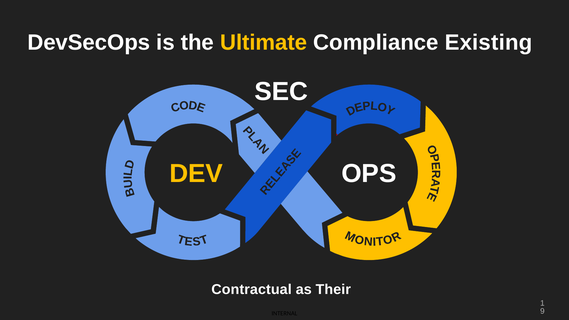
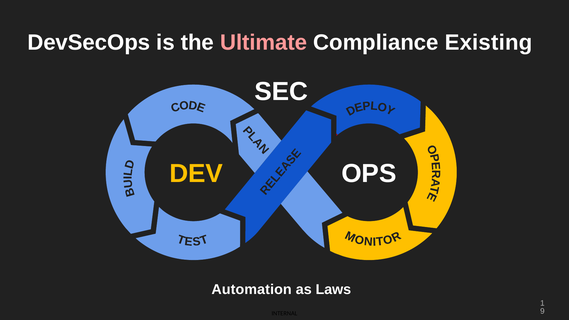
Ultimate colour: yellow -> pink (264, 43)
Contractual: Contractual -> Automation (252, 289)
Their: Their -> Laws (333, 289)
